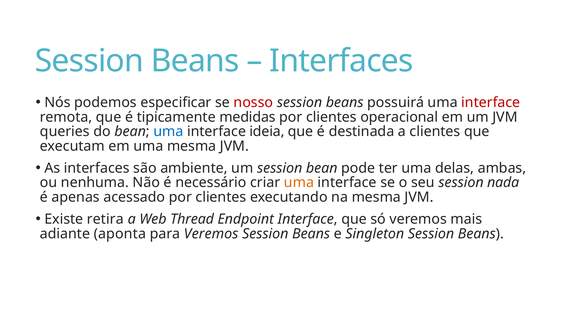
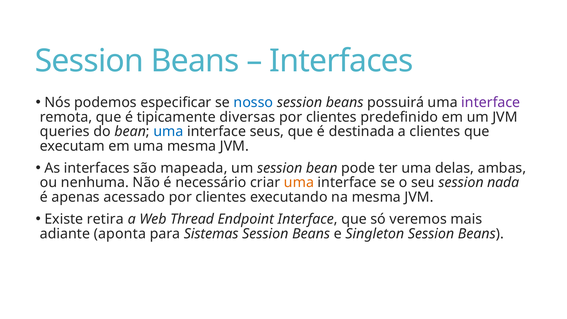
nosso colour: red -> blue (253, 103)
interface colour: red -> purple (491, 103)
medidas: medidas -> diversas (247, 117)
operacional: operacional -> predefinido (399, 117)
ideia: ideia -> seus (267, 131)
ambiente: ambiente -> mapeada (194, 168)
para Veremos: Veremos -> Sistemas (211, 234)
